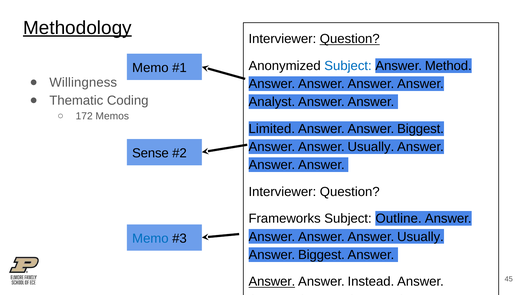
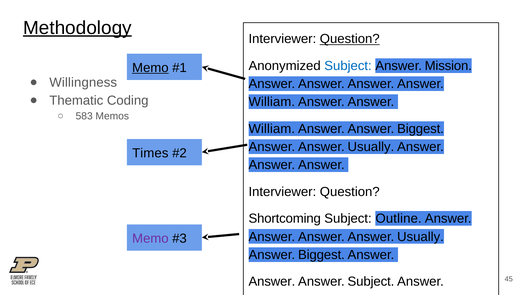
Method: Method -> Mission (448, 66)
Memo underline: none -> present (150, 68)
Analyst: Analyst -> William (272, 102)
172: 172 -> 583 (84, 116)
Limited: Limited -> William (272, 129)
Sense: Sense -> Times (150, 153)
Frameworks: Frameworks -> Shortcoming (285, 219)
Memo colour: blue -> purple (150, 239)
Answer underline: present -> none (272, 282)
Answer Instead: Instead -> Subject (371, 282)
